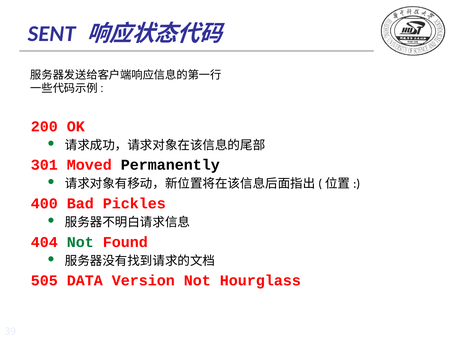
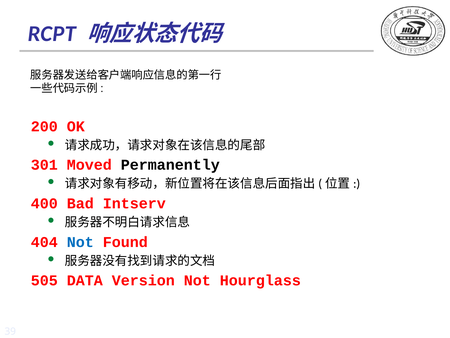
SENT: SENT -> RCPT (52, 34)
Pickles: Pickles -> Intserv (134, 203)
Not colour: green -> blue (80, 242)
